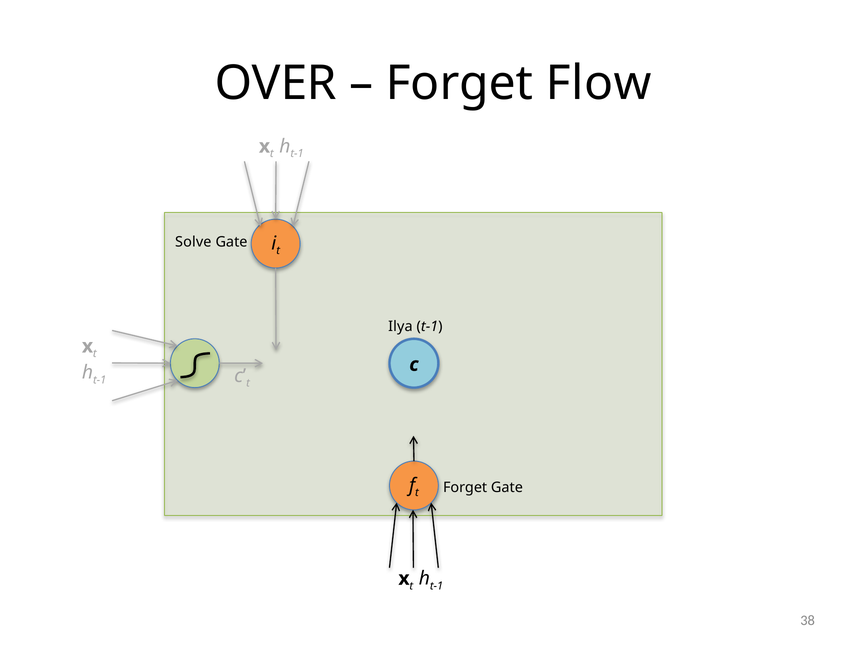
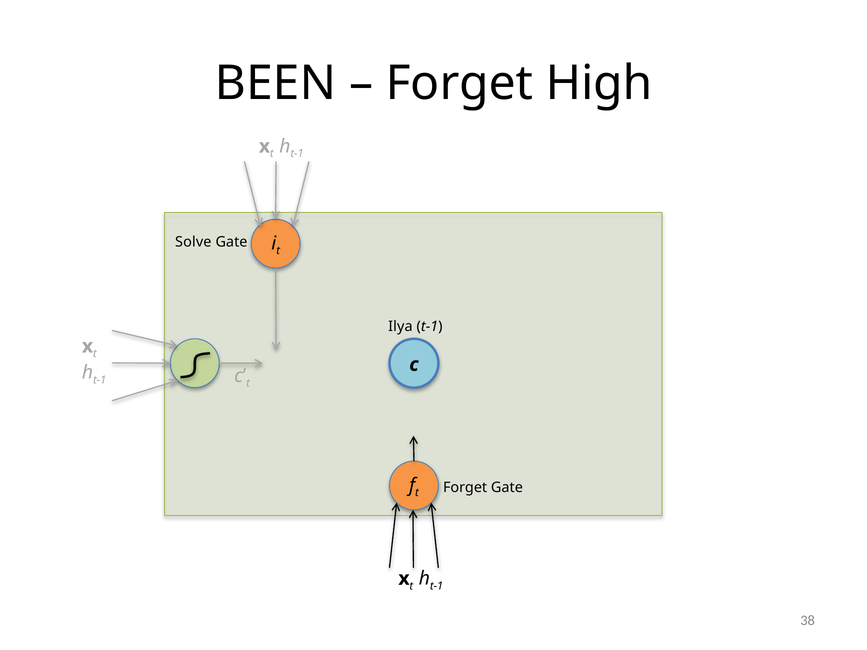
OVER: OVER -> BEEN (276, 84)
Flow: Flow -> High (599, 84)
